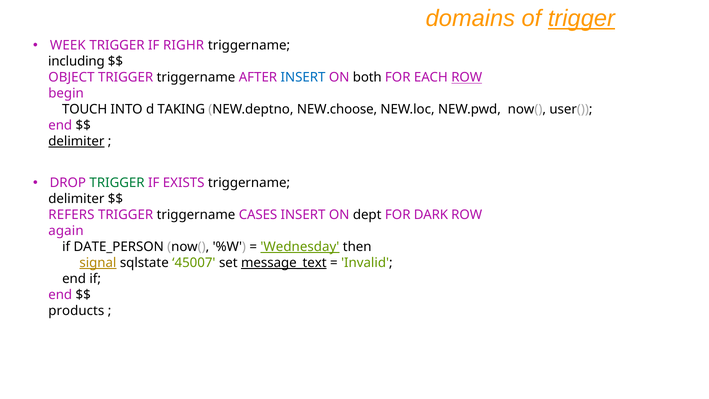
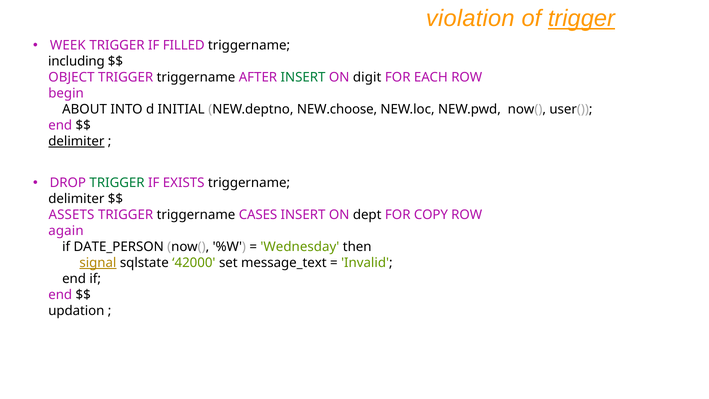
domains: domains -> violation (470, 18)
RIGHR: RIGHR -> FILLED (184, 46)
INSERT colour: blue -> green (303, 77)
both: both -> digit (367, 77)
ROW underline: present -> none (467, 77)
TOUCH: TOUCH -> ABOUT (85, 109)
TAKING: TAKING -> INITIAL (181, 109)
REFERS: REFERS -> ASSETS (71, 215)
DARK: DARK -> COPY (431, 215)
Wednesday underline: present -> none (300, 247)
45007: 45007 -> 42000 (194, 263)
message_text underline: present -> none (284, 263)
products: products -> updation (76, 311)
